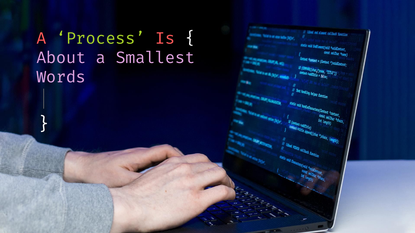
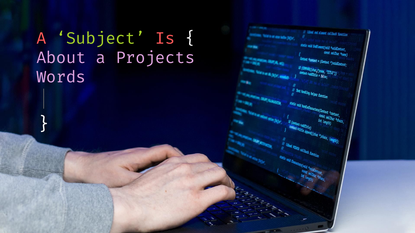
Process: Process -> Subject (101, 39)
Smallest: Smallest -> Projects (155, 58)
